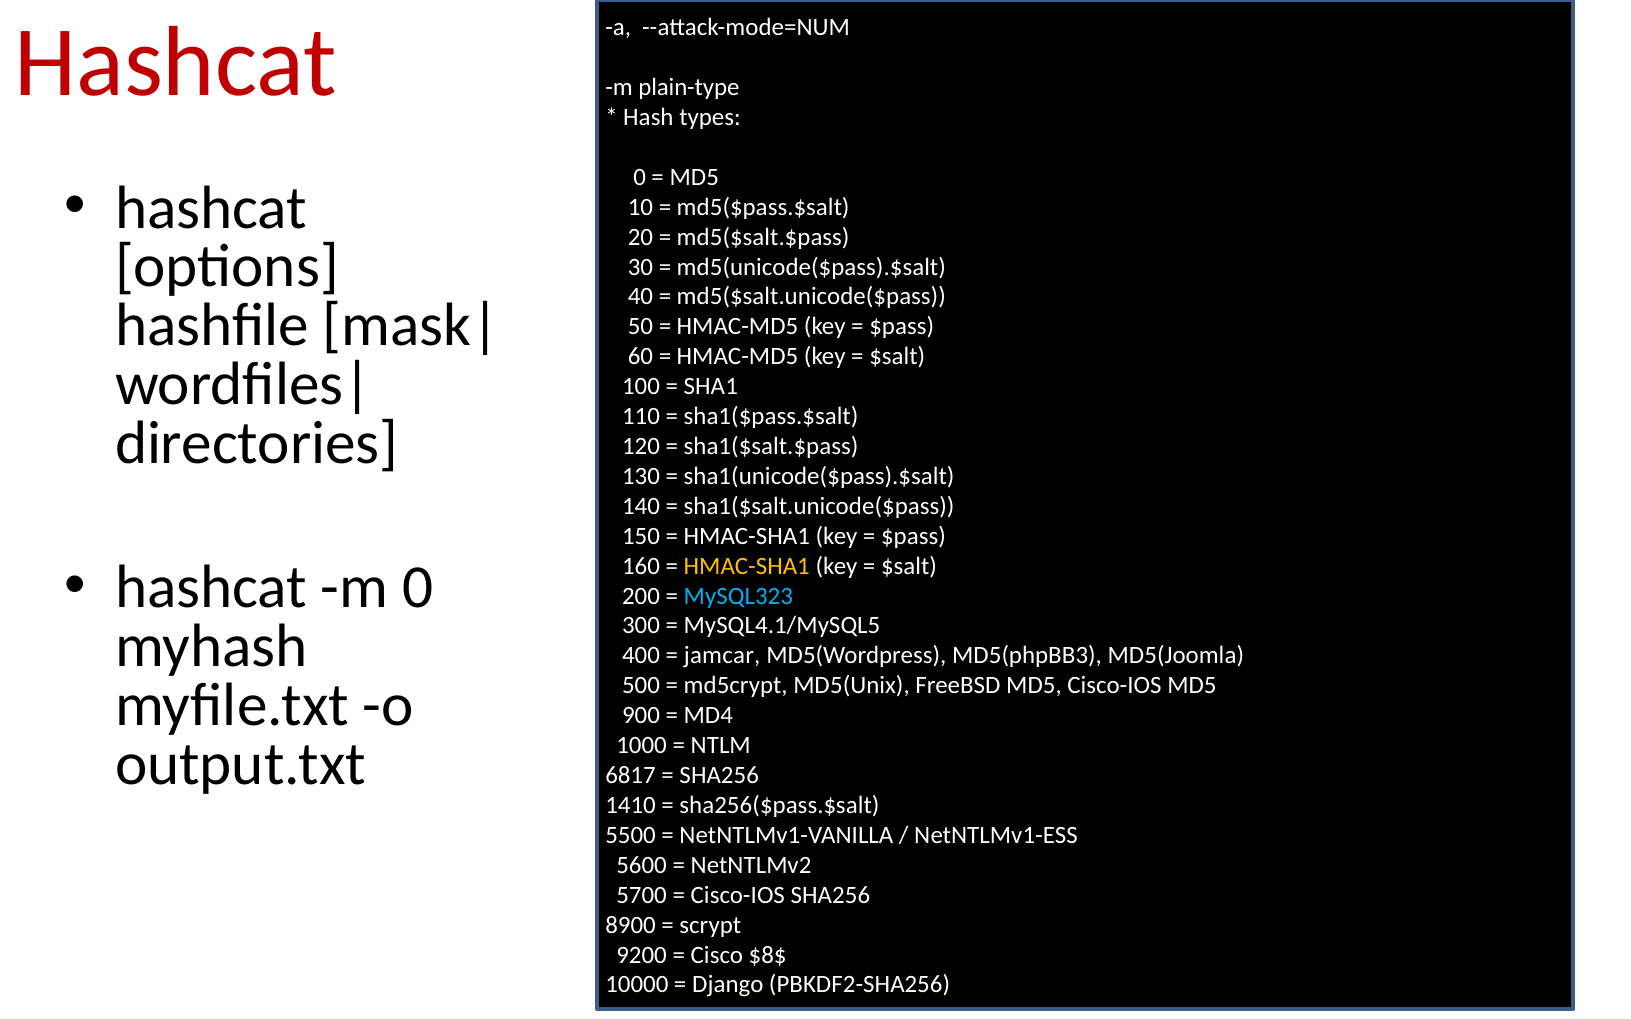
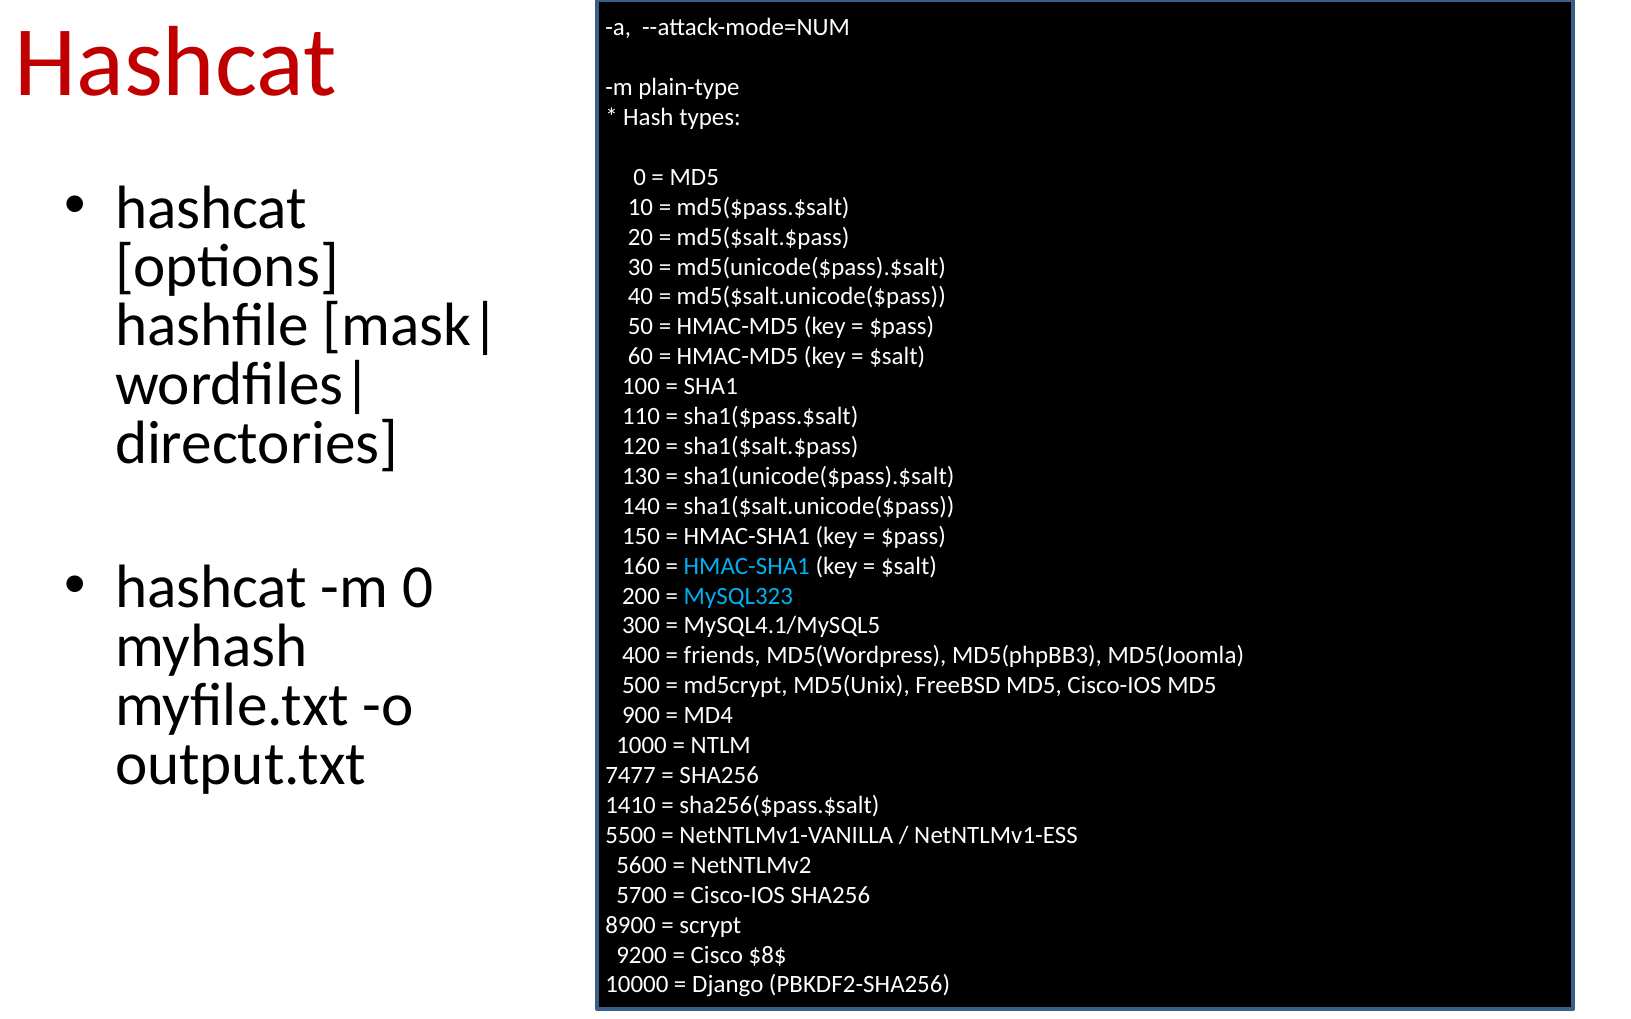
HMAC-SHA1 colour: yellow -> light blue (747, 566)
jamcar: jamcar -> friends (722, 656)
6817: 6817 -> 7477 (630, 776)
